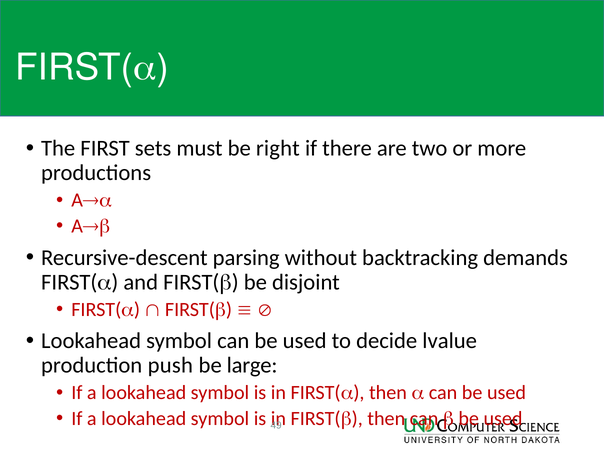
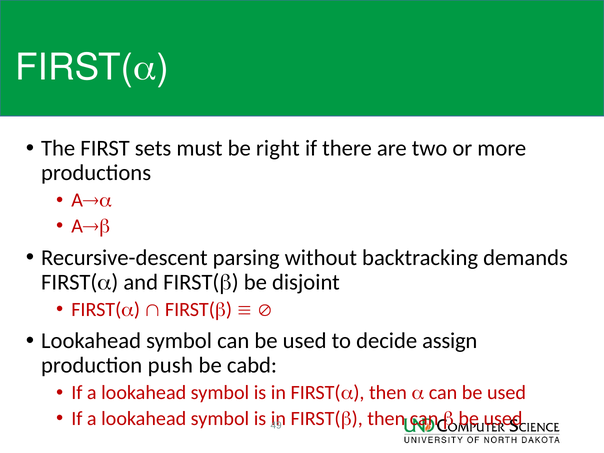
lvalue: lvalue -> assign (450, 341)
large: large -> cabd (252, 365)
